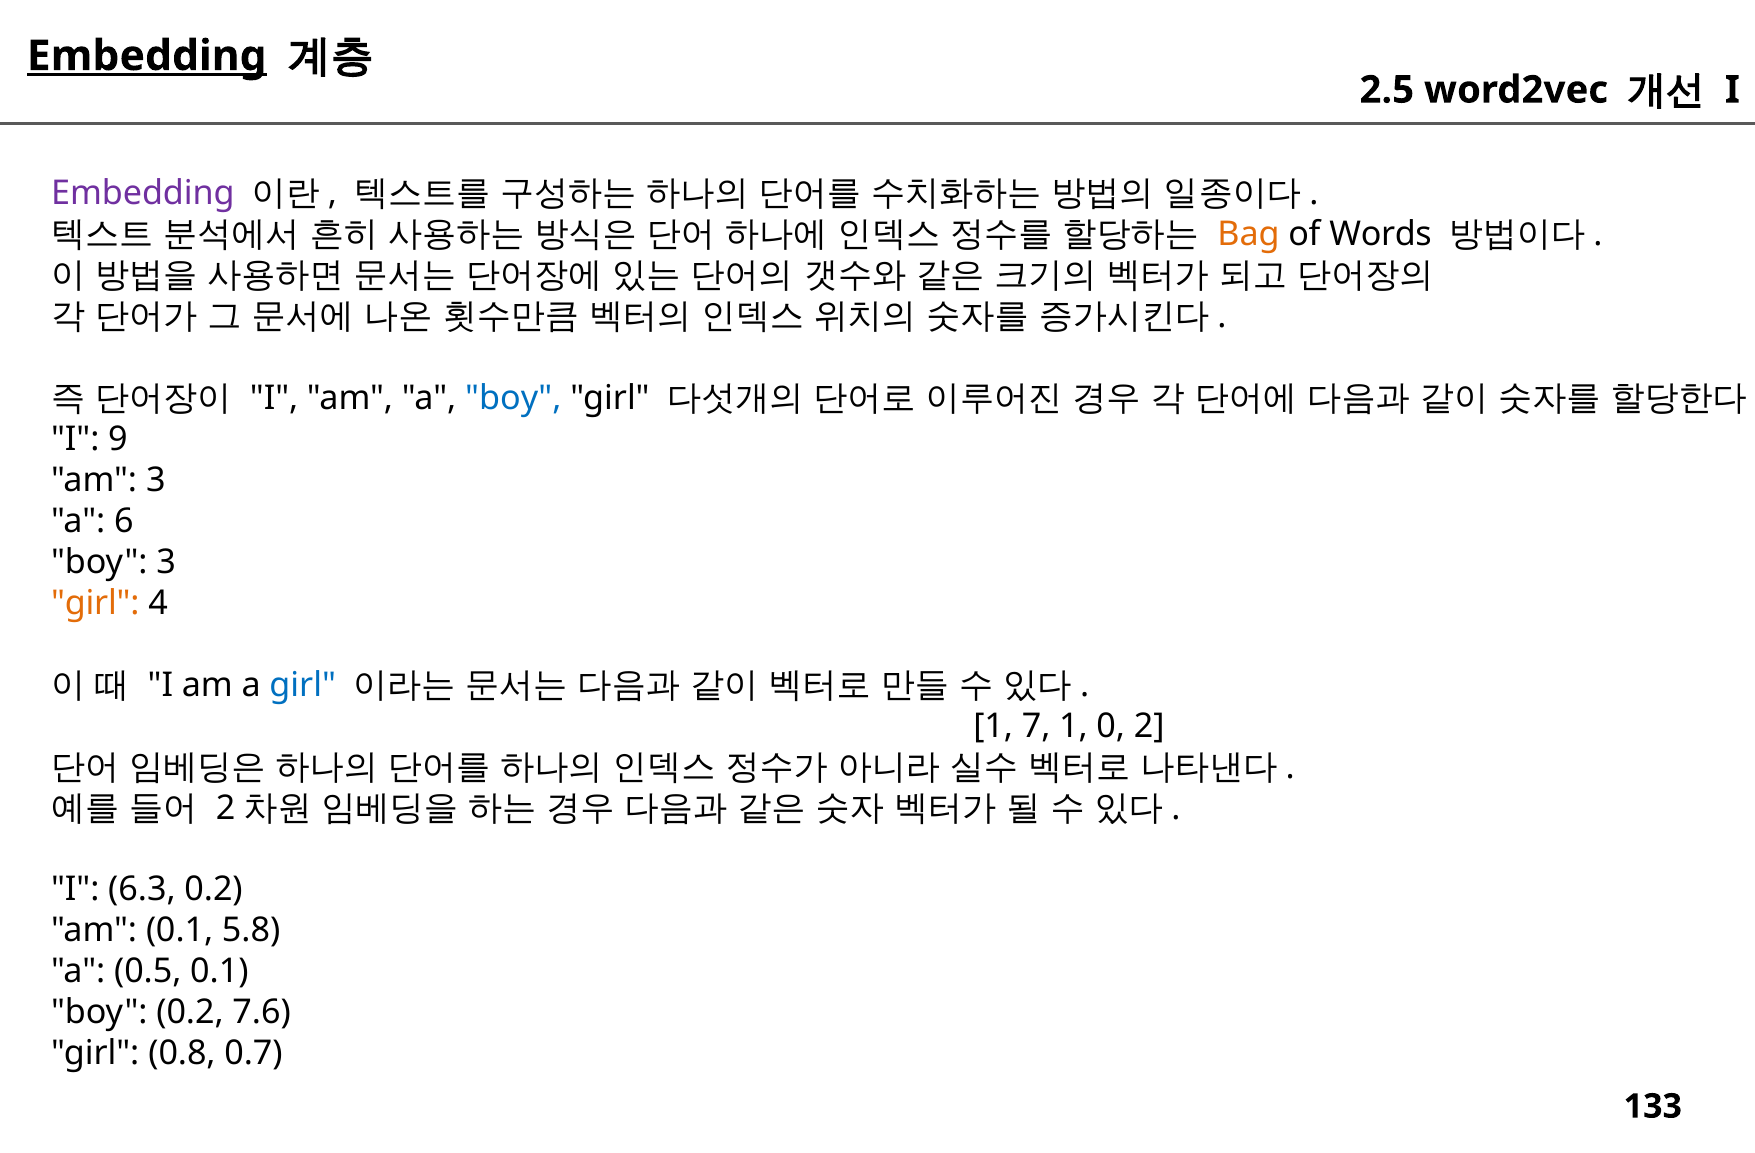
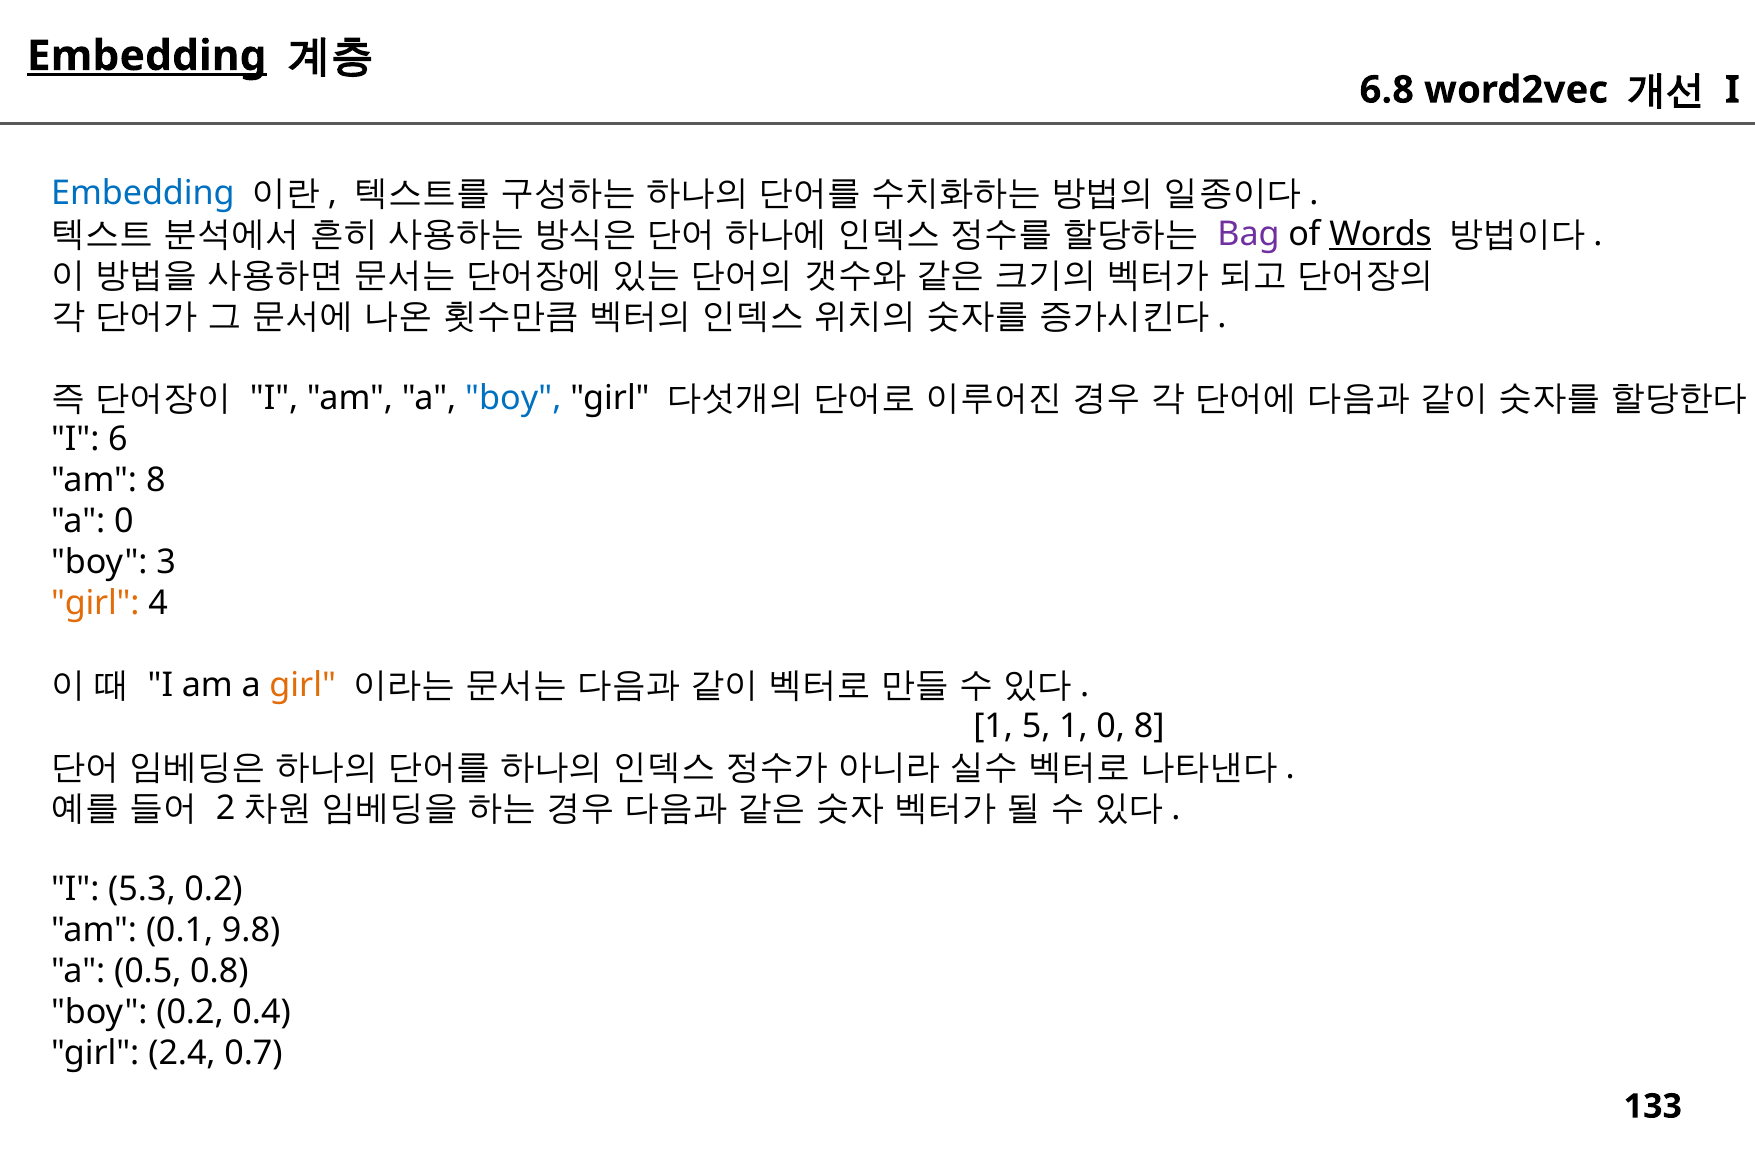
2.5: 2.5 -> 6.8 (1387, 90)
Embedding colour: purple -> blue (143, 193)
Bag colour: orange -> purple (1249, 234)
Words underline: none -> present (1381, 234)
9: 9 -> 6 (118, 439)
am 3: 3 -> 8 (156, 480)
a 6: 6 -> 0 (124, 521)
girl colour: blue -> orange (303, 685)
7: 7 -> 5 (1036, 726)
0 2: 2 -> 8 (1149, 726)
6.3: 6.3 -> 5.3 (142, 890)
5.8: 5.8 -> 9.8 (251, 930)
0.5 0.1: 0.1 -> 0.8 (219, 971)
7.6: 7.6 -> 0.4 (262, 1012)
0.8: 0.8 -> 2.4 (182, 1053)
